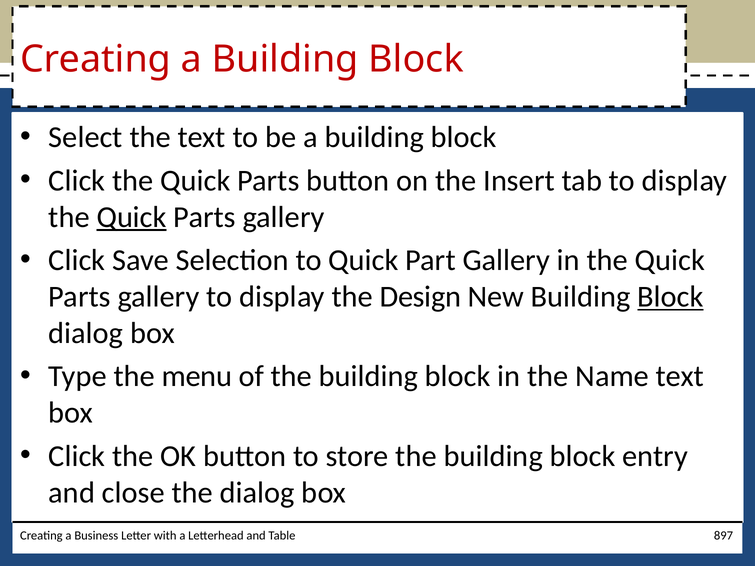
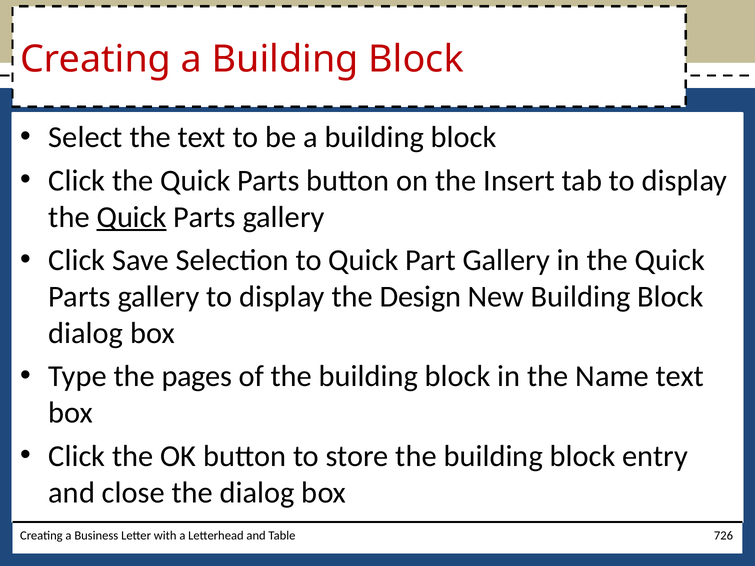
Block underline: present -> none (670, 297)
menu: menu -> pages (197, 377)
897: 897 -> 726 (724, 536)
